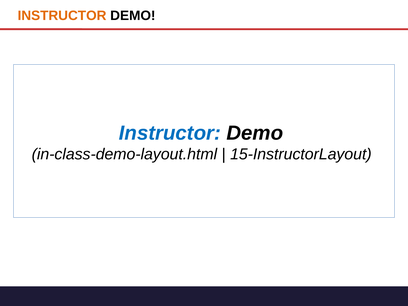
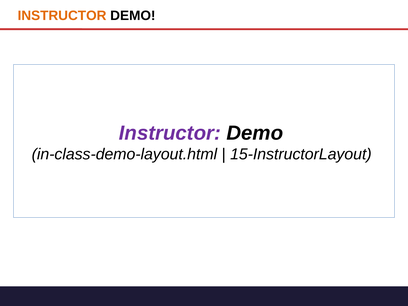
Instructor colour: blue -> purple (170, 133)
